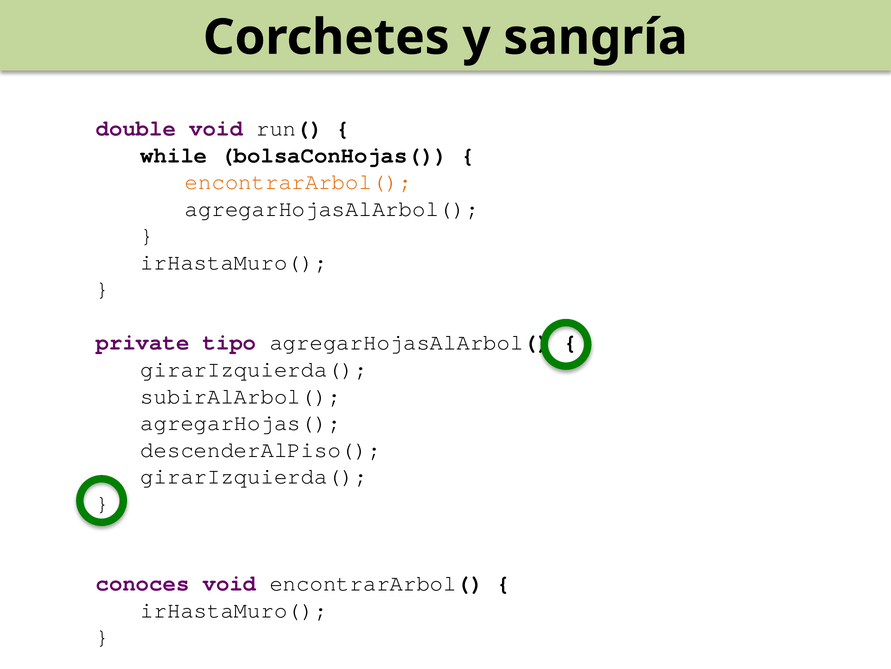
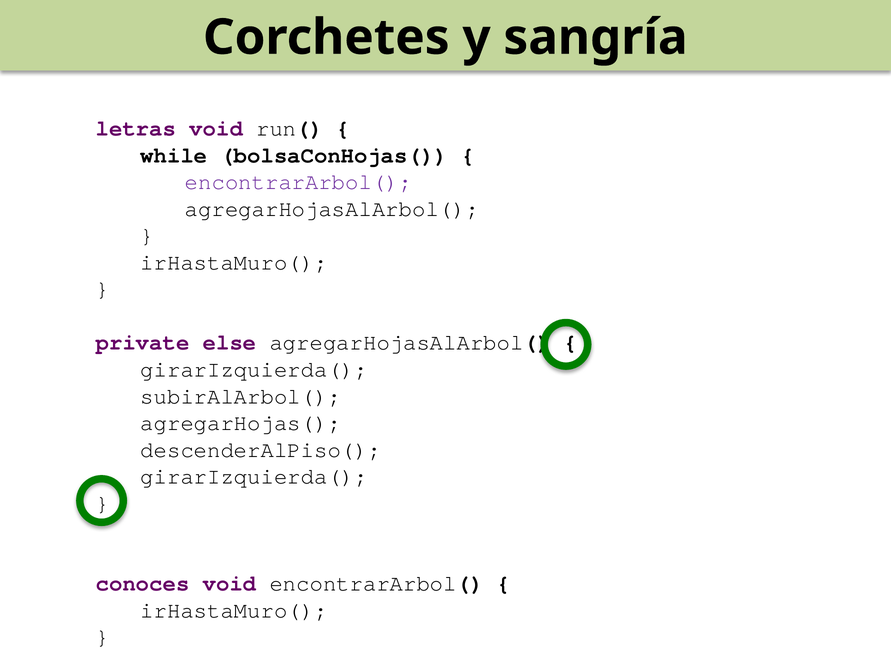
double: double -> letras (136, 128)
encontrarArbol( colour: orange -> purple (299, 182)
tipo: tipo -> else (230, 342)
